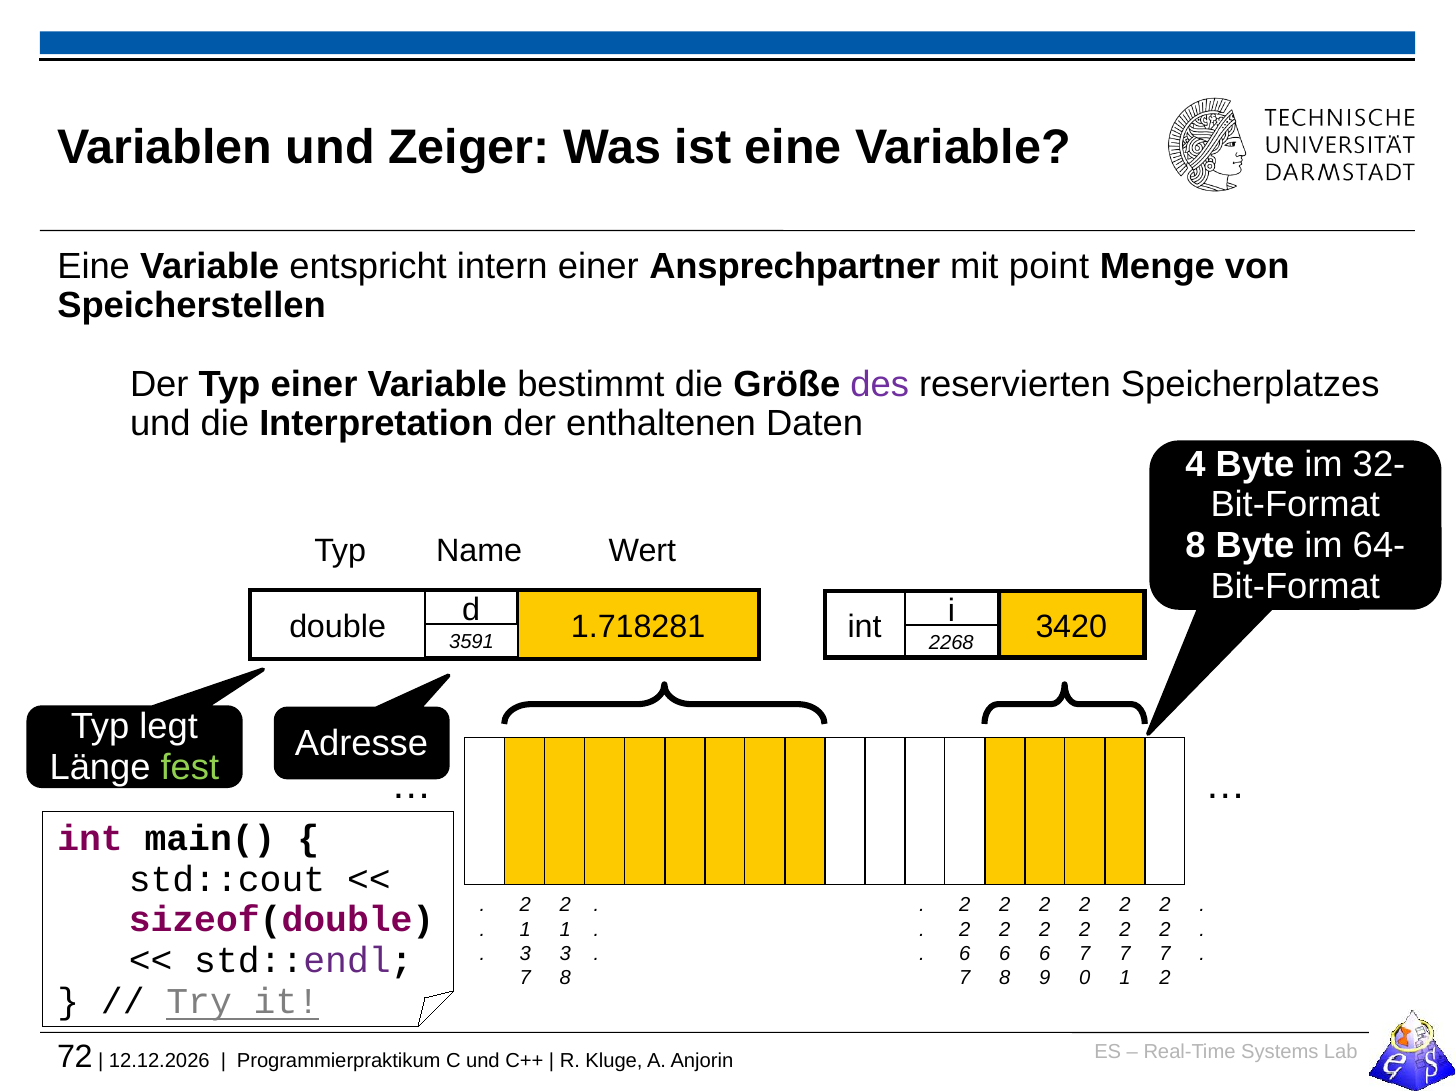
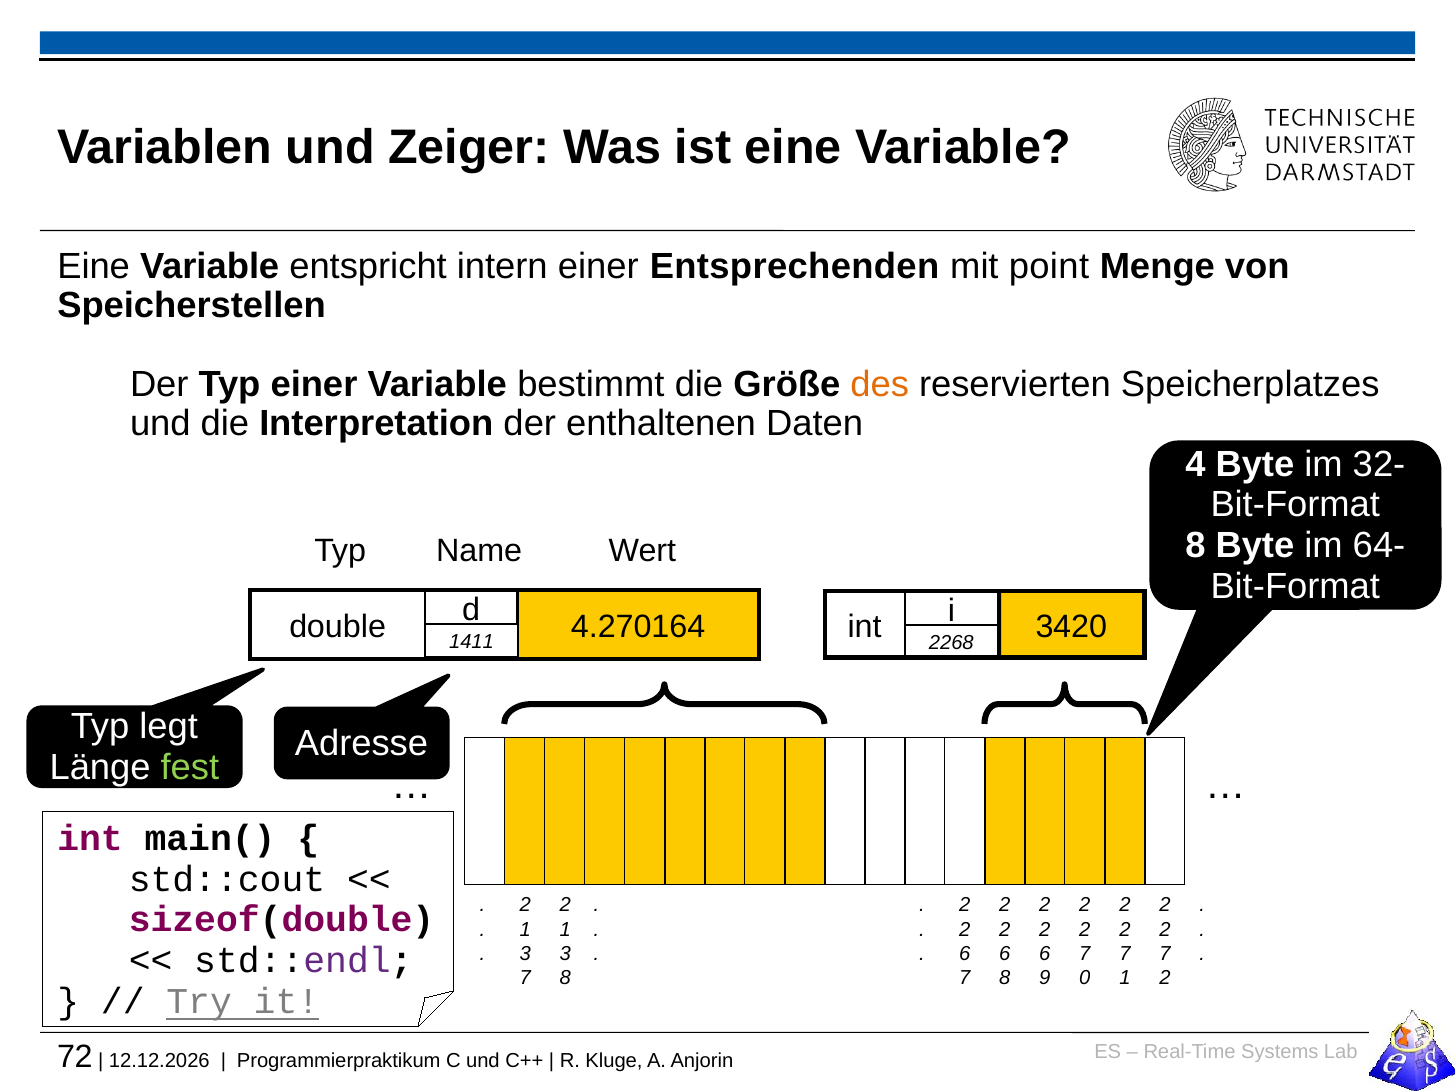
Ansprechpartner: Ansprechpartner -> Entsprechenden (795, 267)
des colour: purple -> orange (880, 384)
1.718281: 1.718281 -> 4.270164 (638, 627)
3591: 3591 -> 1411 (471, 642)
